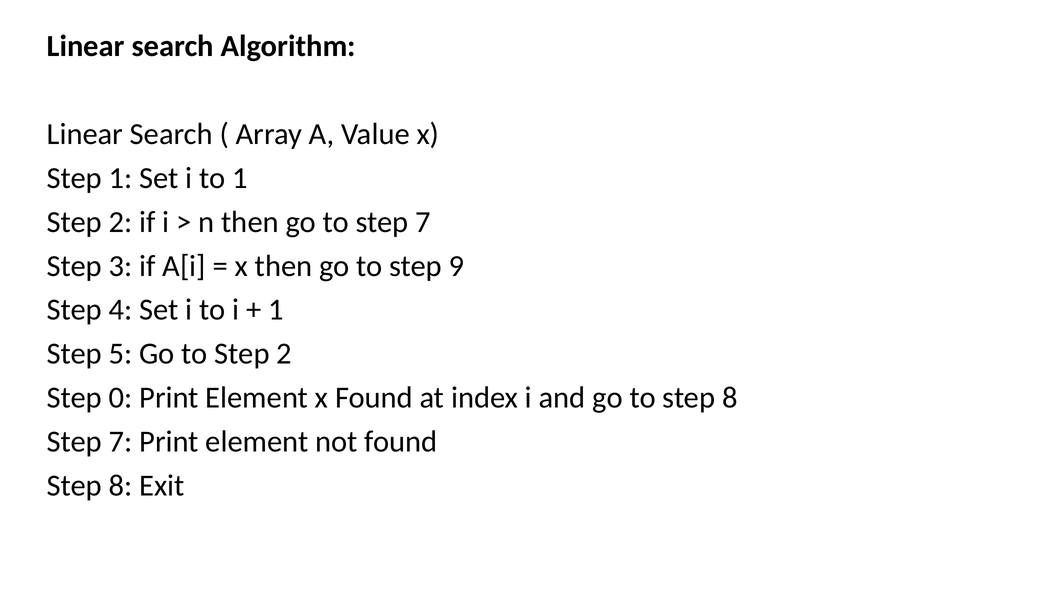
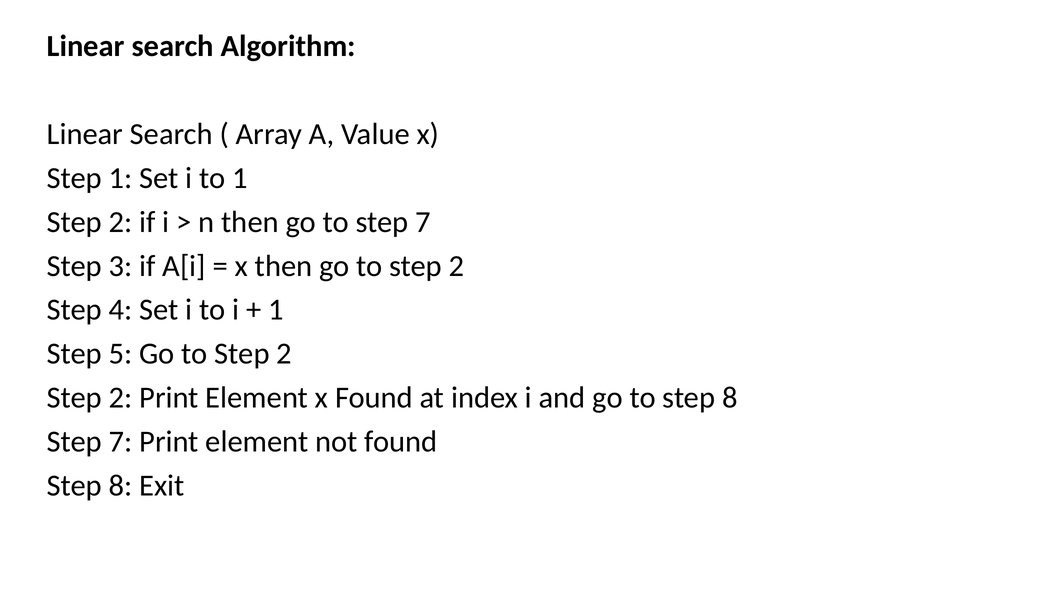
9: 9 -> 2 (457, 266)
0: 0 -> 2 (121, 398)
